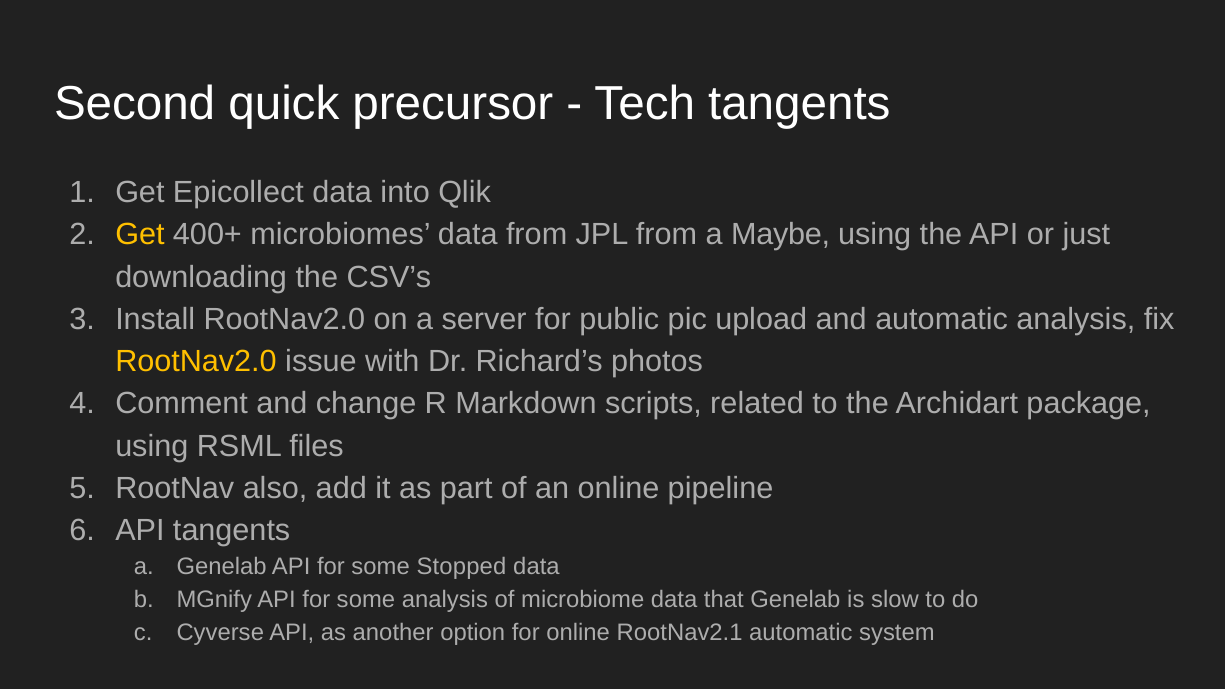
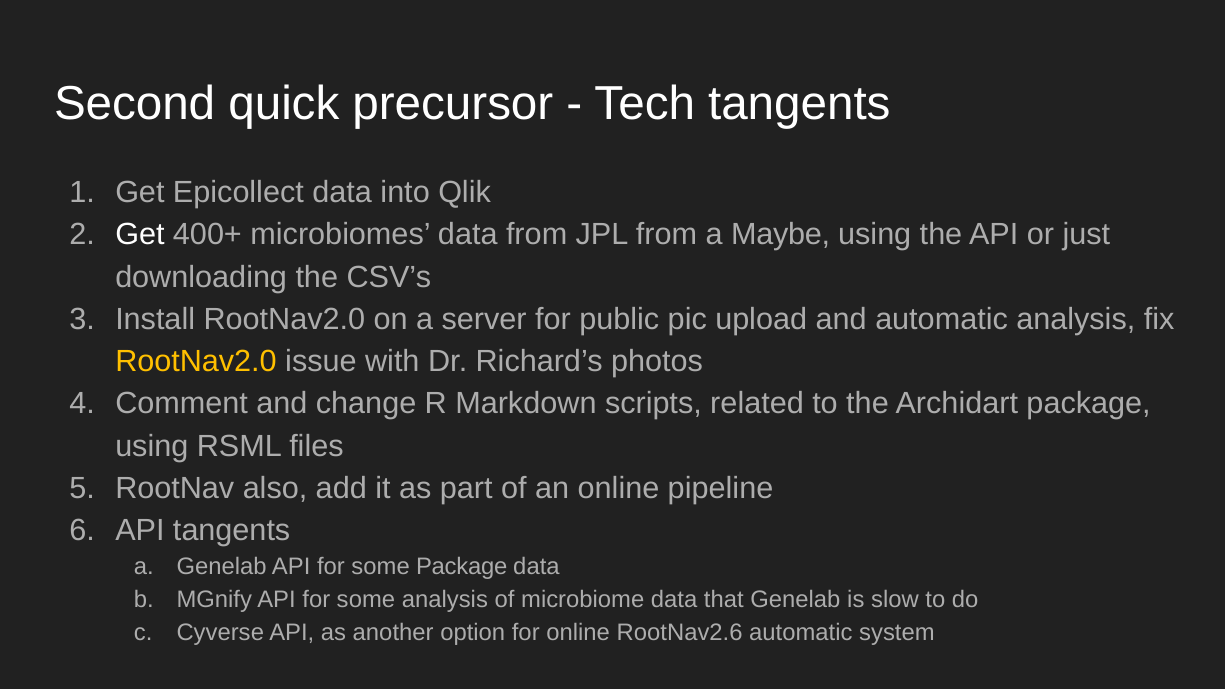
Get colour: yellow -> white (140, 235)
some Stopped: Stopped -> Package (462, 567)
RootNav2.1: RootNav2.1 -> RootNav2.6 (680, 633)
